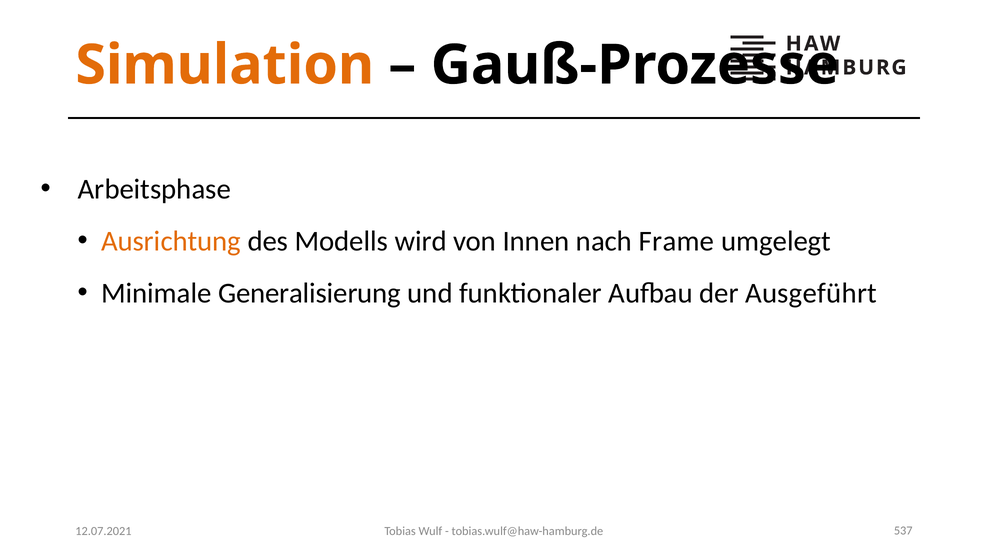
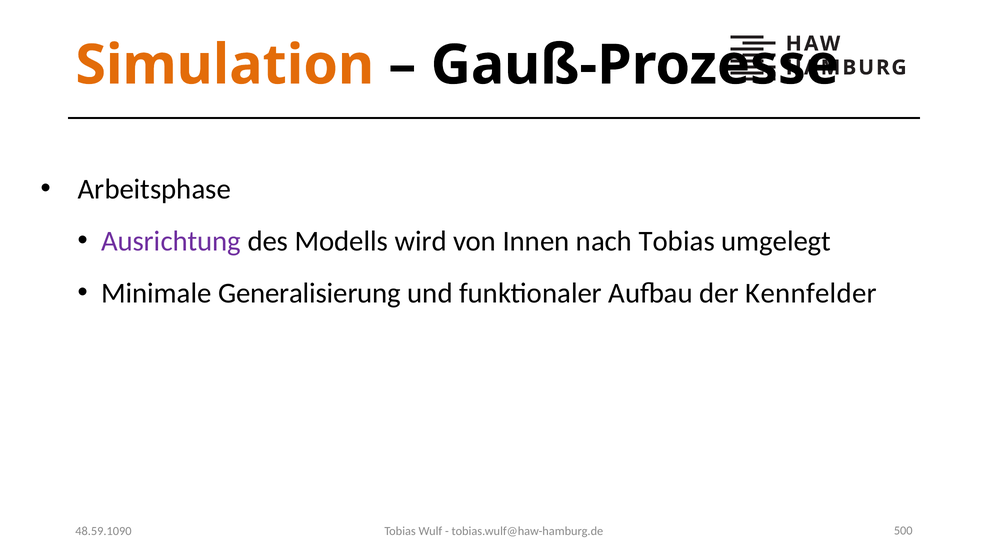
Ausrichtung colour: orange -> purple (171, 241)
nach Frame: Frame -> Tobias (677, 241)
Ausgeführt: Ausgeführt -> Kennfelder (811, 293)
12.07.2021: 12.07.2021 -> 48.59.1090 (103, 531)
537: 537 -> 500 (903, 531)
